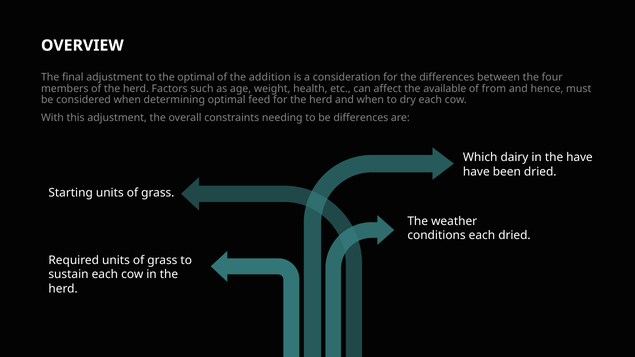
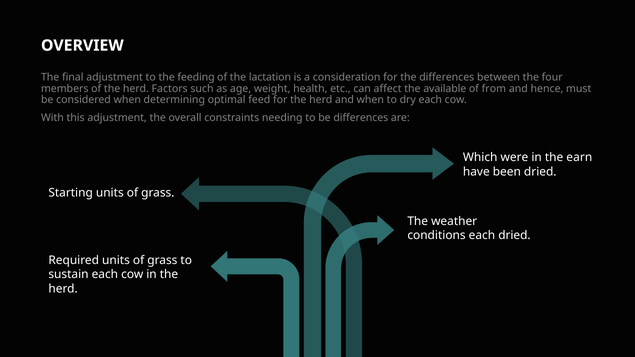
the optimal: optimal -> feeding (196, 77)
addition: addition -> lactation (270, 77)
dairy: dairy -> were (514, 158)
the have: have -> earn (579, 158)
